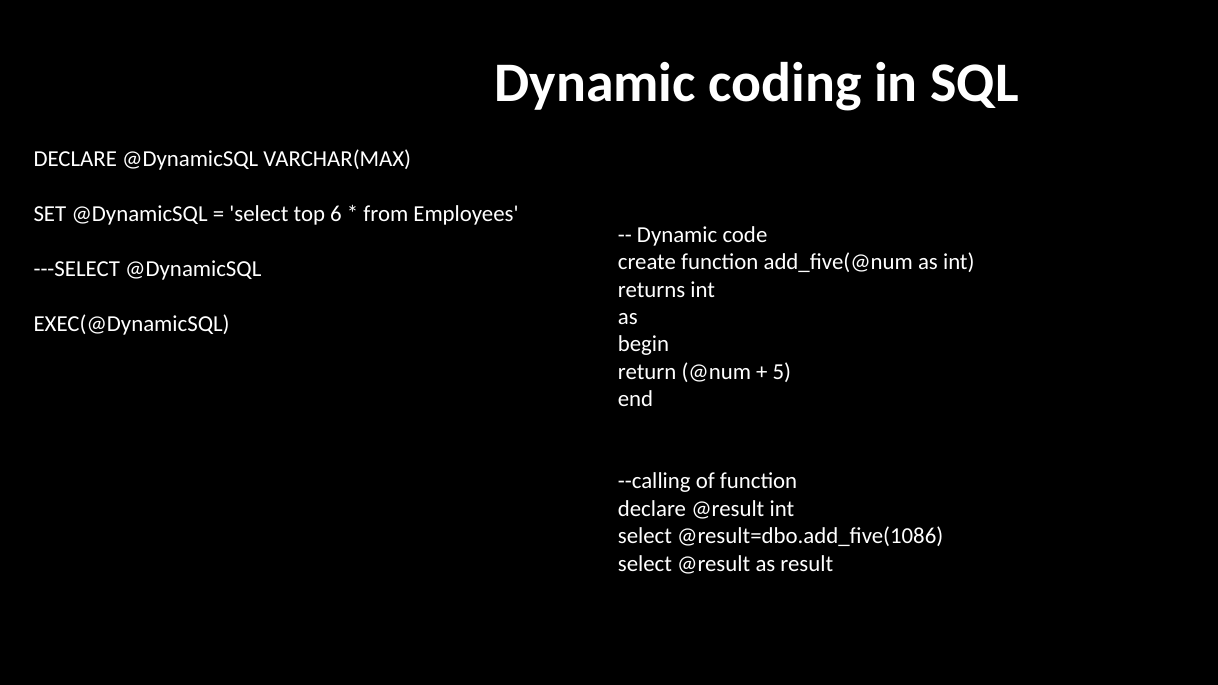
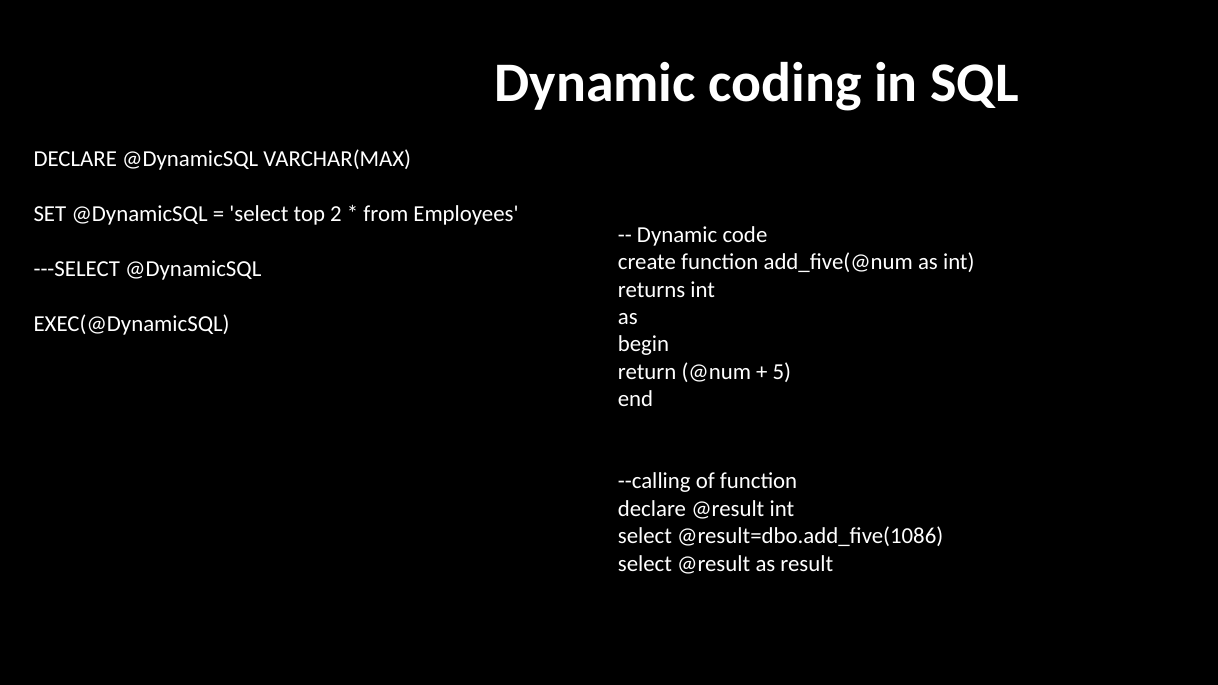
6: 6 -> 2 (336, 214)
